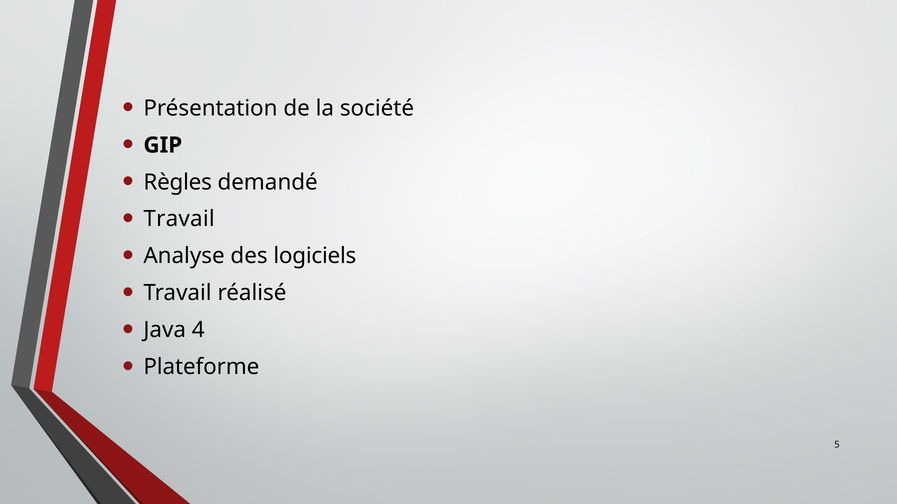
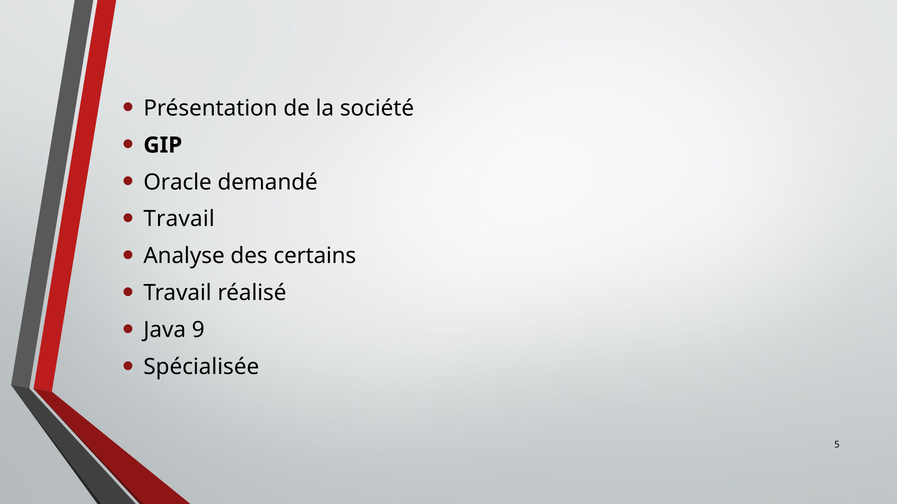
Règles: Règles -> Oracle (178, 182)
logiciels: logiciels -> certains (315, 256)
4: 4 -> 9 (198, 330)
Plateforme: Plateforme -> Spécialisée (201, 367)
